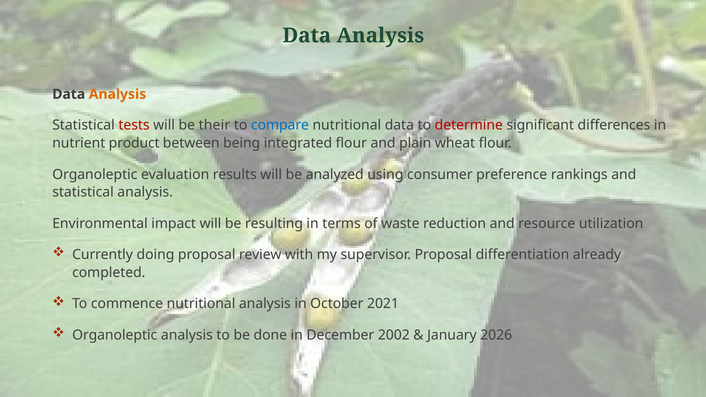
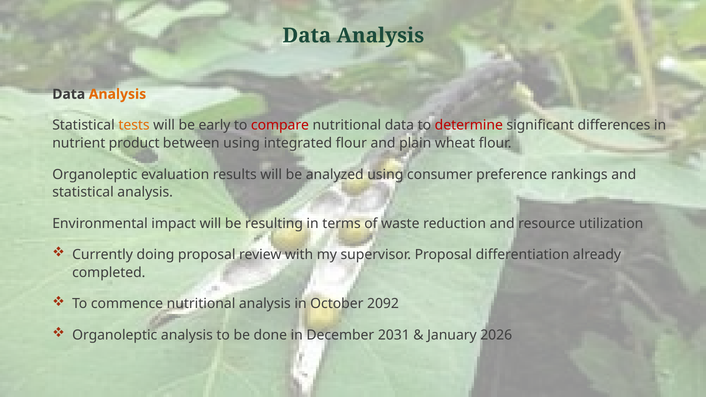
tests colour: red -> orange (134, 125)
their: their -> early (215, 125)
compare colour: blue -> red (280, 125)
between being: being -> using (242, 143)
2021: 2021 -> 2092 (383, 304)
2002: 2002 -> 2031 (394, 335)
